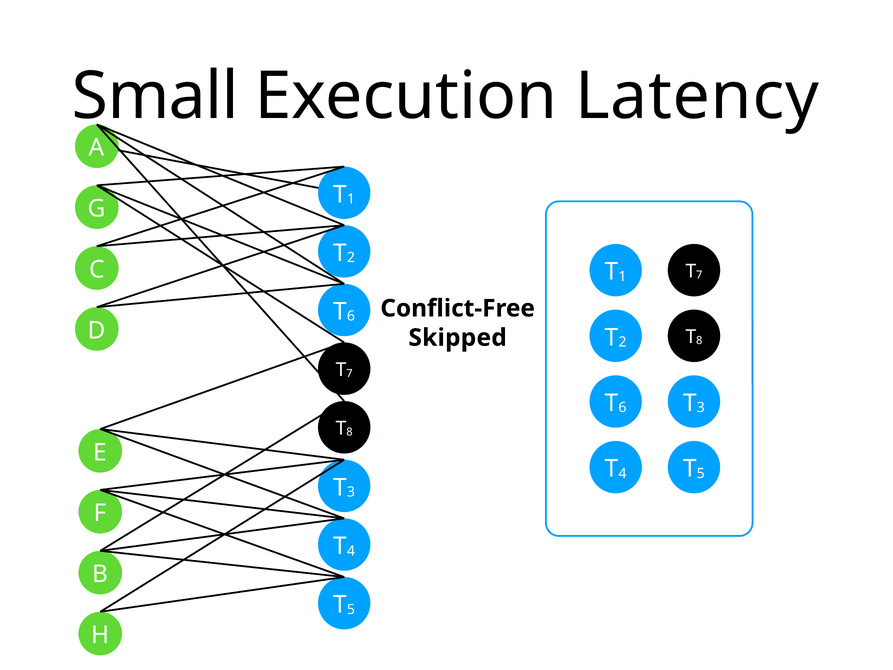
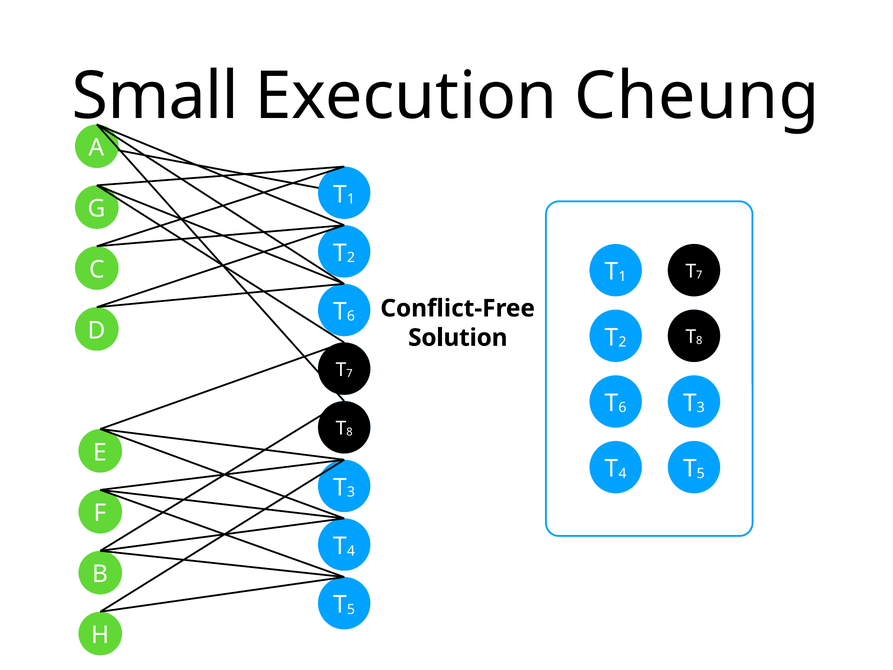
Latency: Latency -> Cheung (697, 96)
Skipped: Skipped -> Solution (458, 338)
